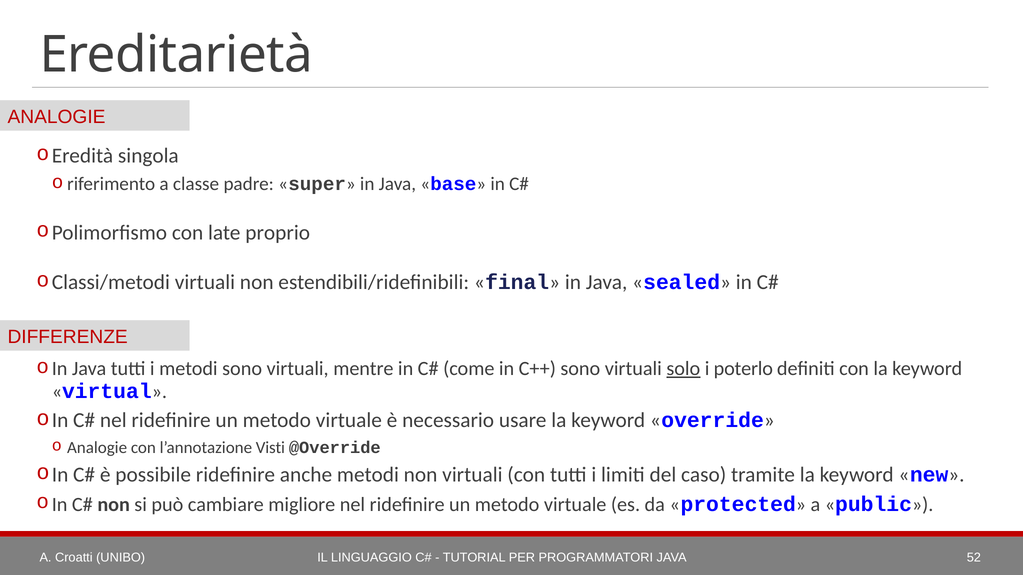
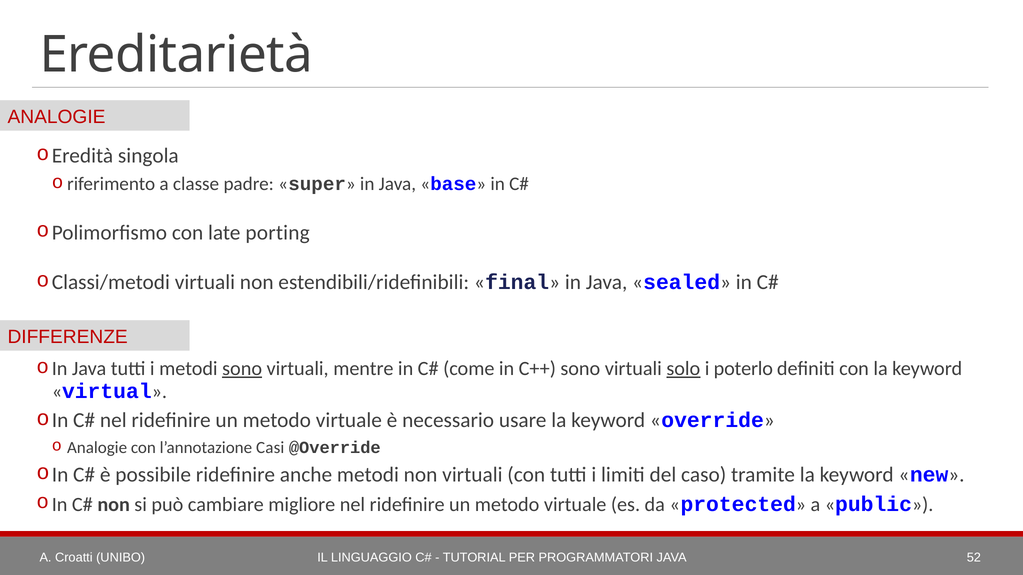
proprio: proprio -> porting (278, 233)
sono underline: none -> present (242, 369)
Visti: Visti -> Casi (270, 448)
